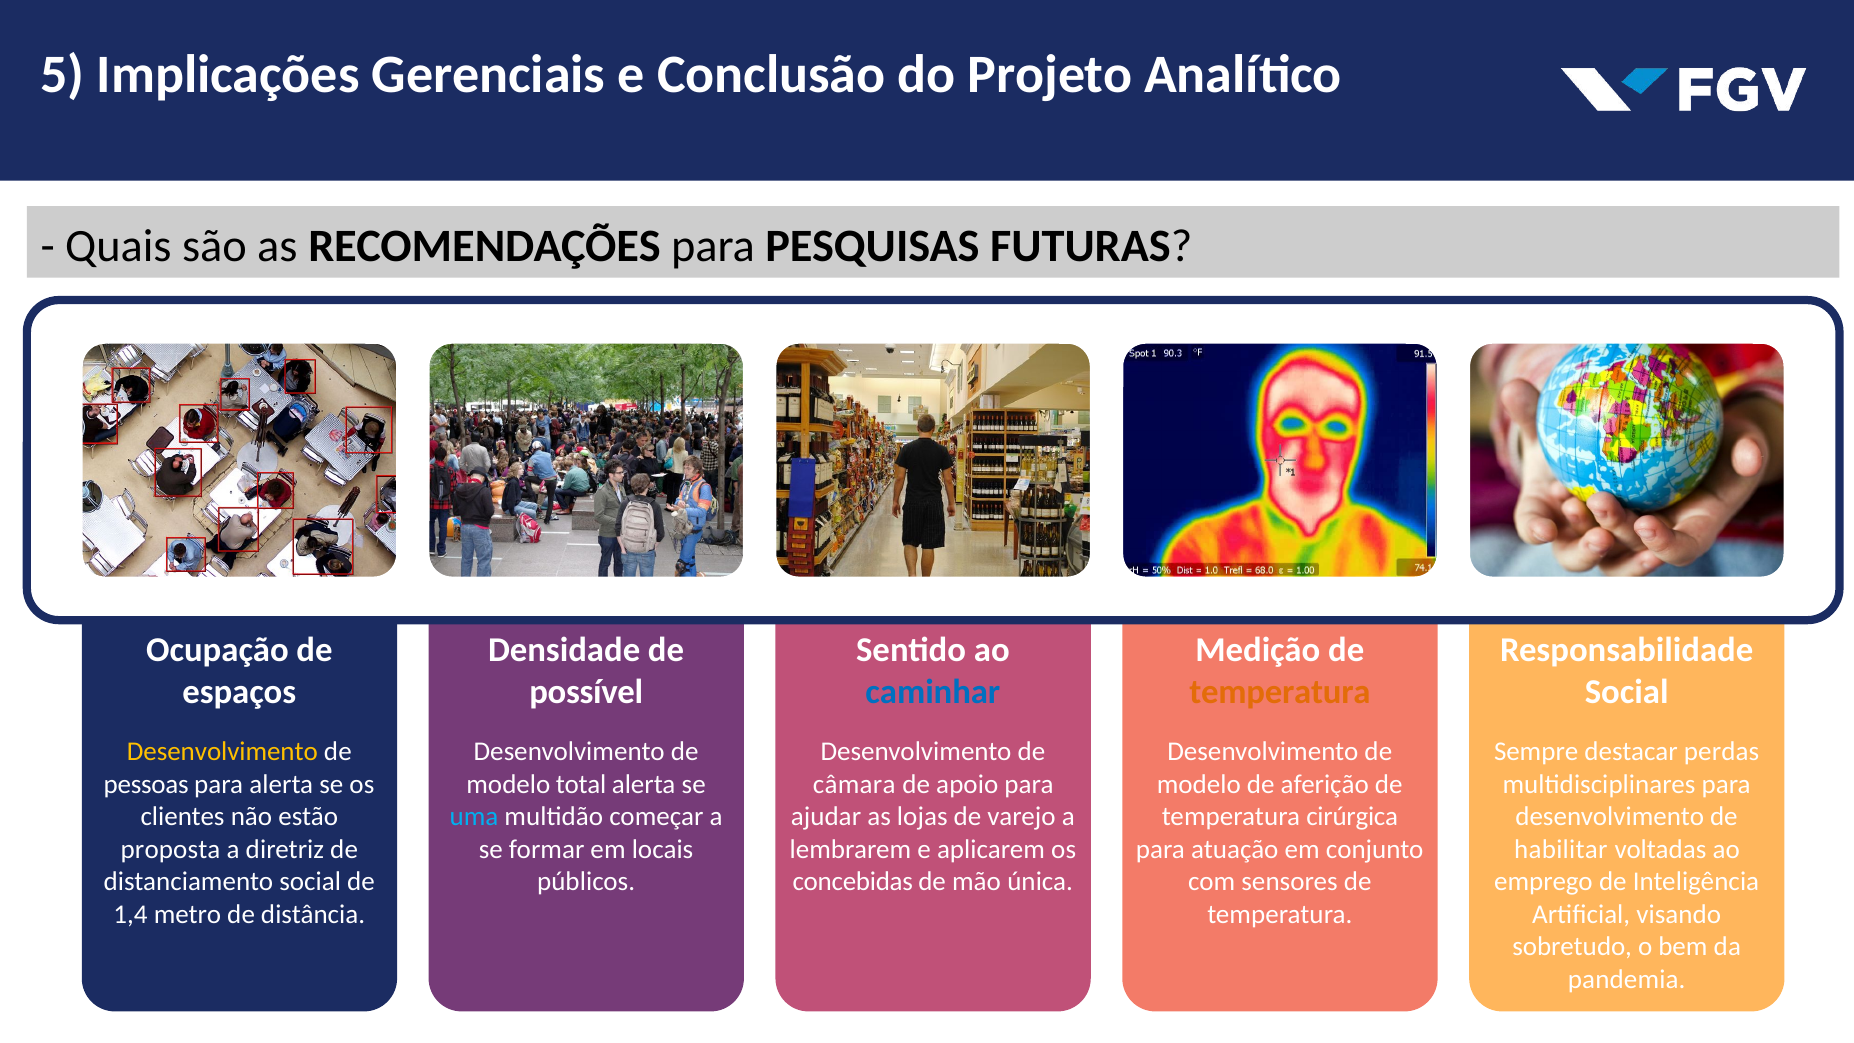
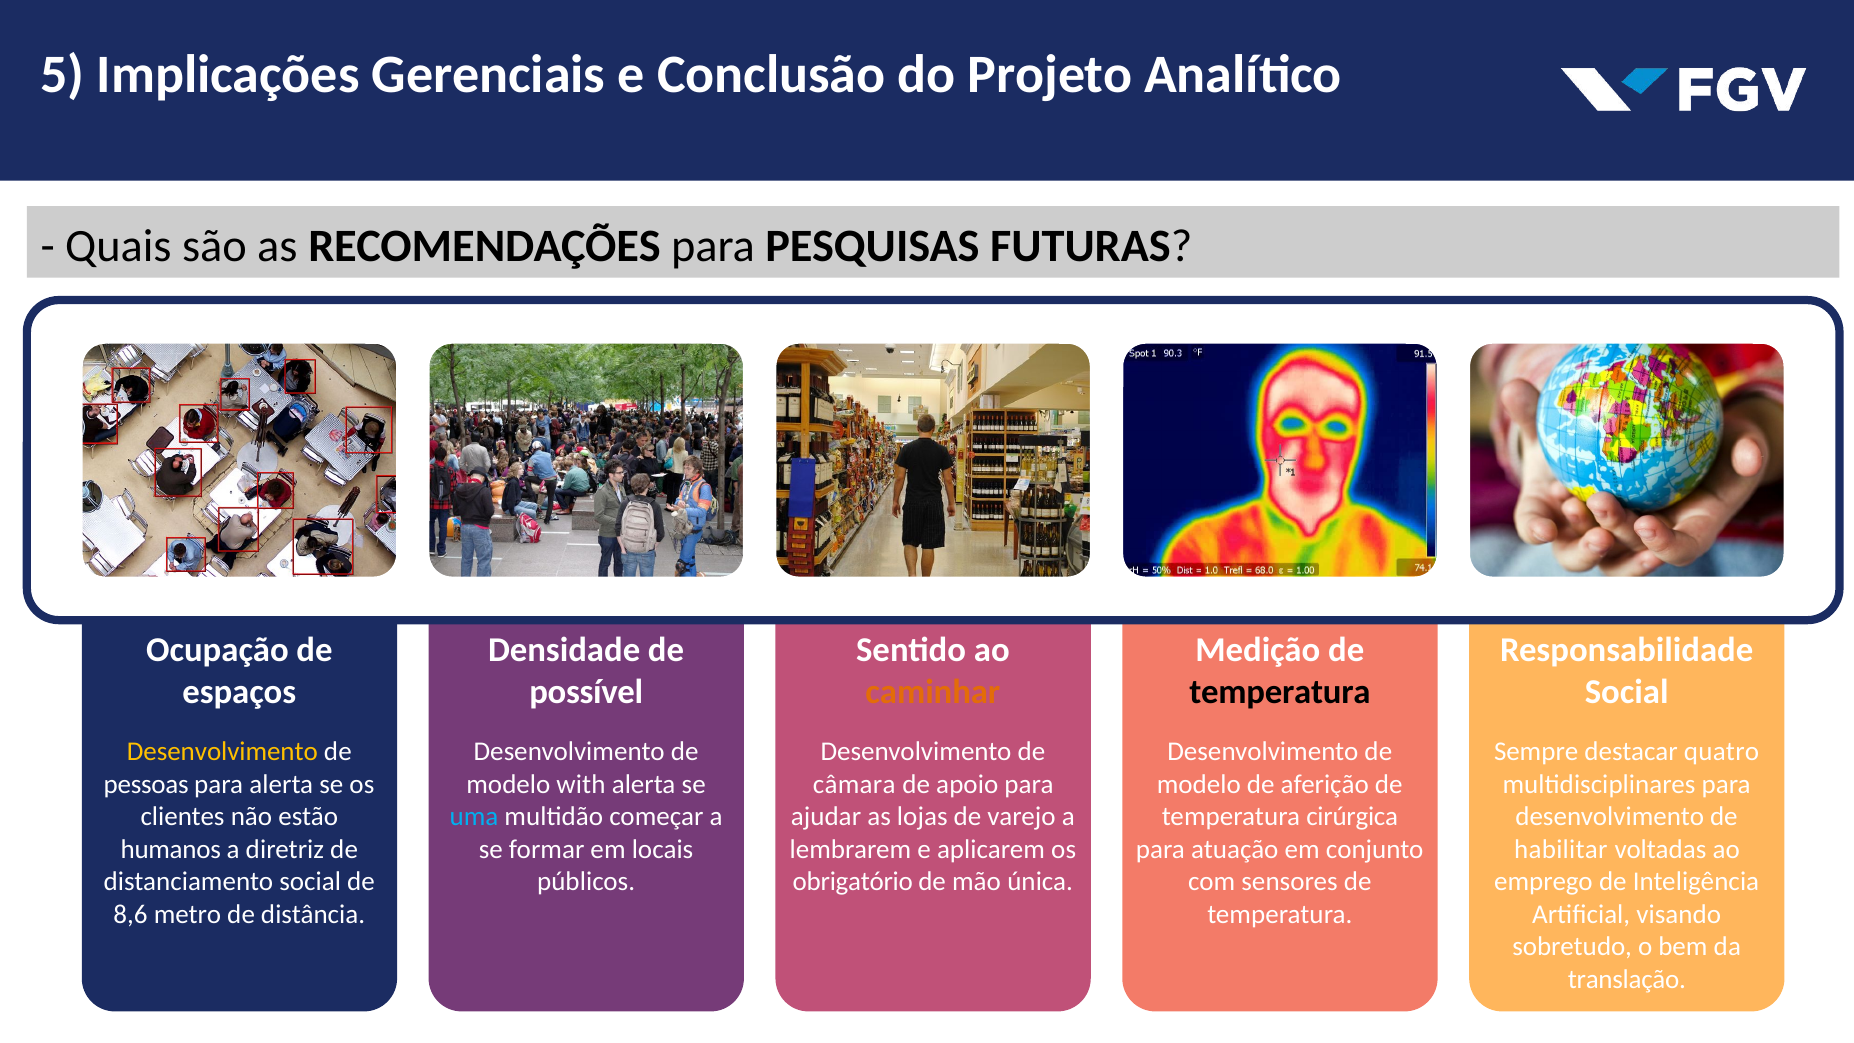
caminhar colour: blue -> orange (933, 692)
temperatura colour: orange -> black (1280, 692)
perdas: perdas -> quatro (1722, 752)
total: total -> with (581, 784)
proposta: proposta -> humanos (171, 849)
concebidas: concebidas -> obrigatório (853, 882)
1,4: 1,4 -> 8,6 (130, 914)
pandemia: pandemia -> translação (1627, 979)
